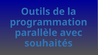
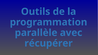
souhaités: souhaités -> récupérer (49, 43)
